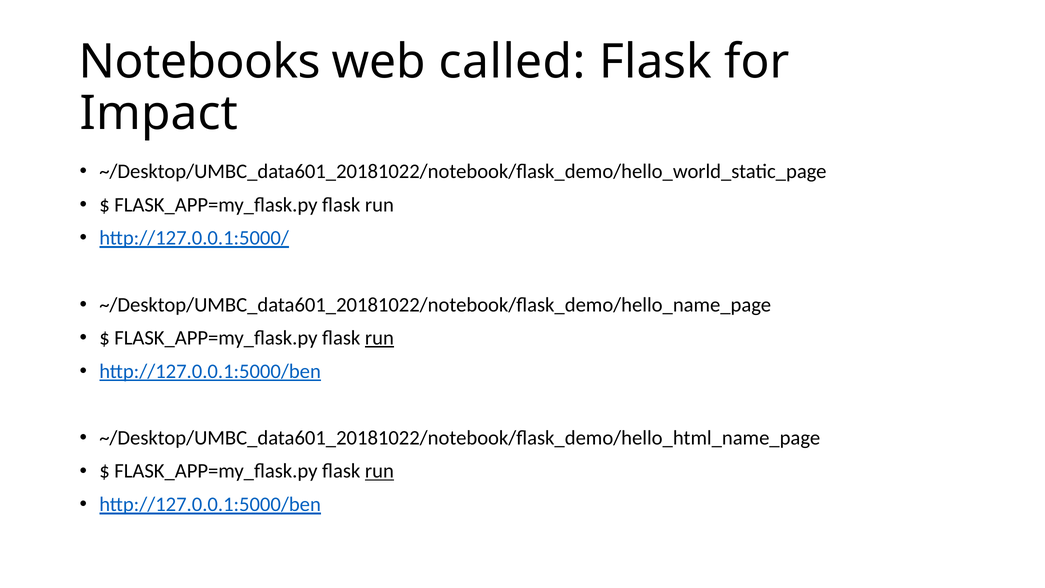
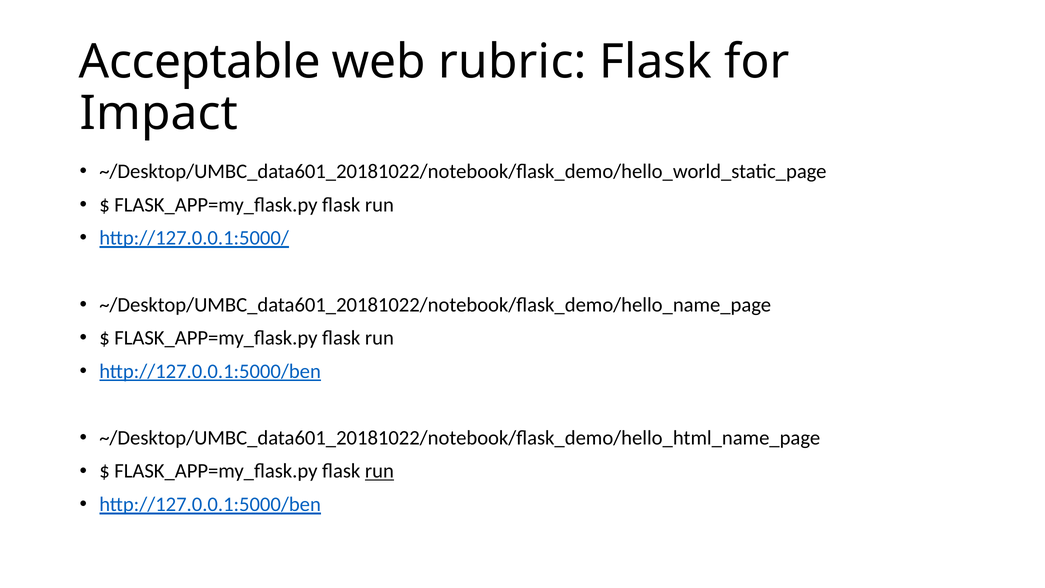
Notebooks: Notebooks -> Acceptable (200, 62)
called: called -> rubric (512, 62)
run underline: present -> none (379, 338)
